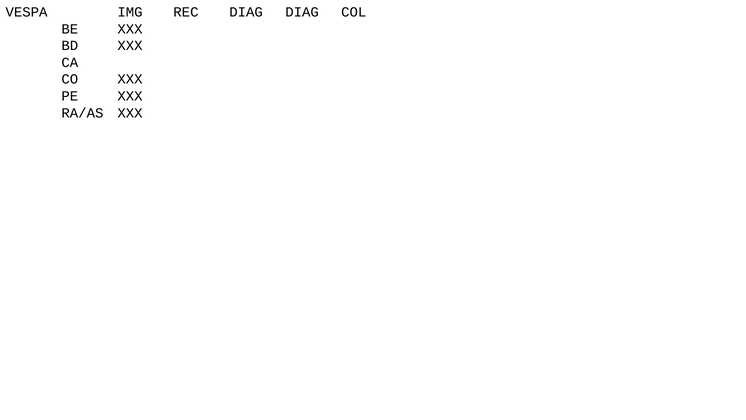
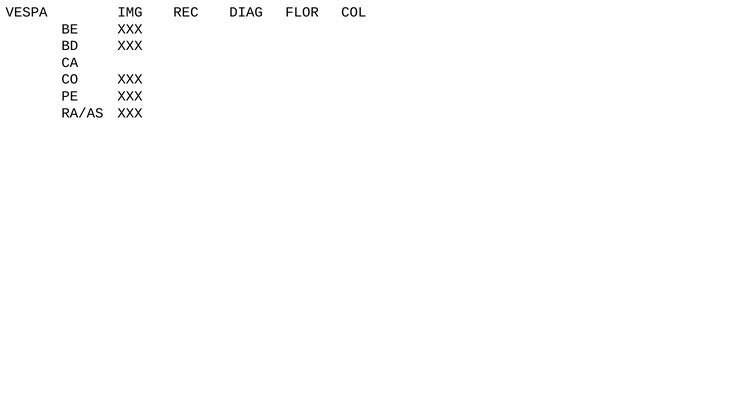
DIAG DIAG: DIAG -> FLOR (302, 12)
